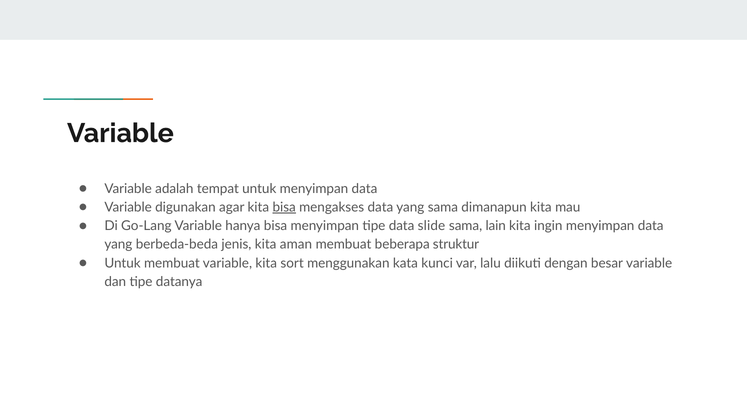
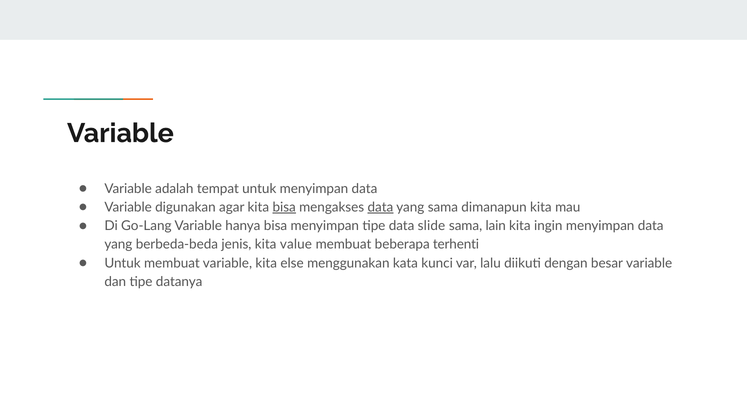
data underline: none -> present (380, 207)
aman: aman -> value (296, 245)
struktur: struktur -> terhenti (456, 245)
sort: sort -> else (292, 263)
